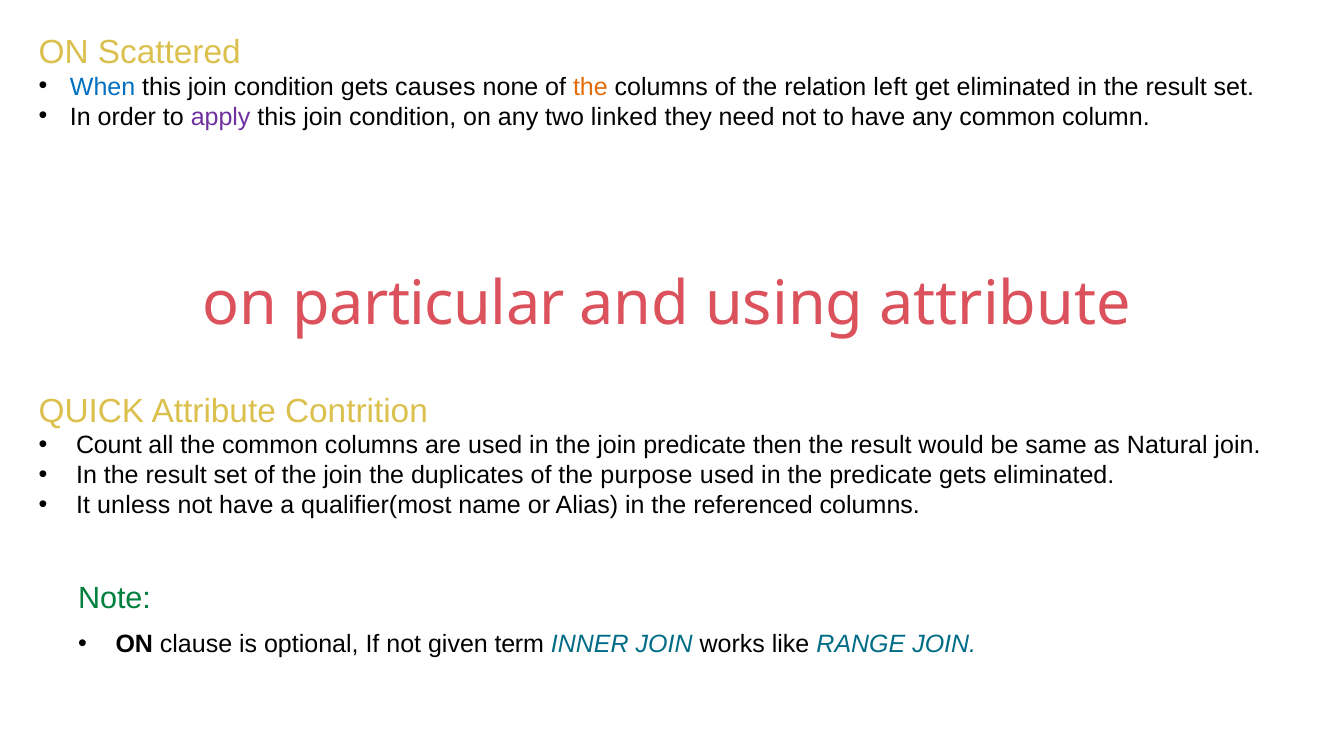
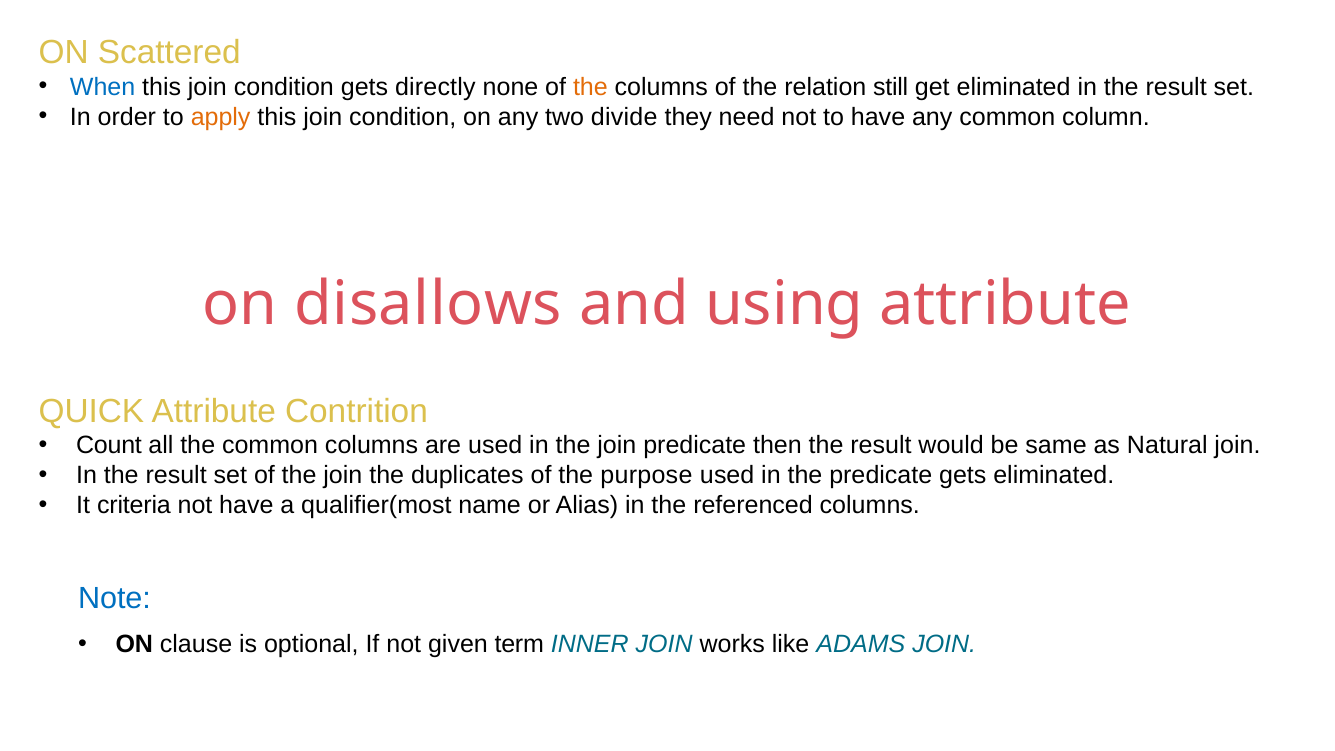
causes: causes -> directly (435, 87)
left: left -> still (891, 87)
apply colour: purple -> orange (221, 117)
linked: linked -> divide (624, 117)
particular: particular -> disallows (428, 305)
unless: unless -> criteria (134, 506)
Note colour: green -> blue (114, 598)
RANGE: RANGE -> ADAMS (861, 644)
